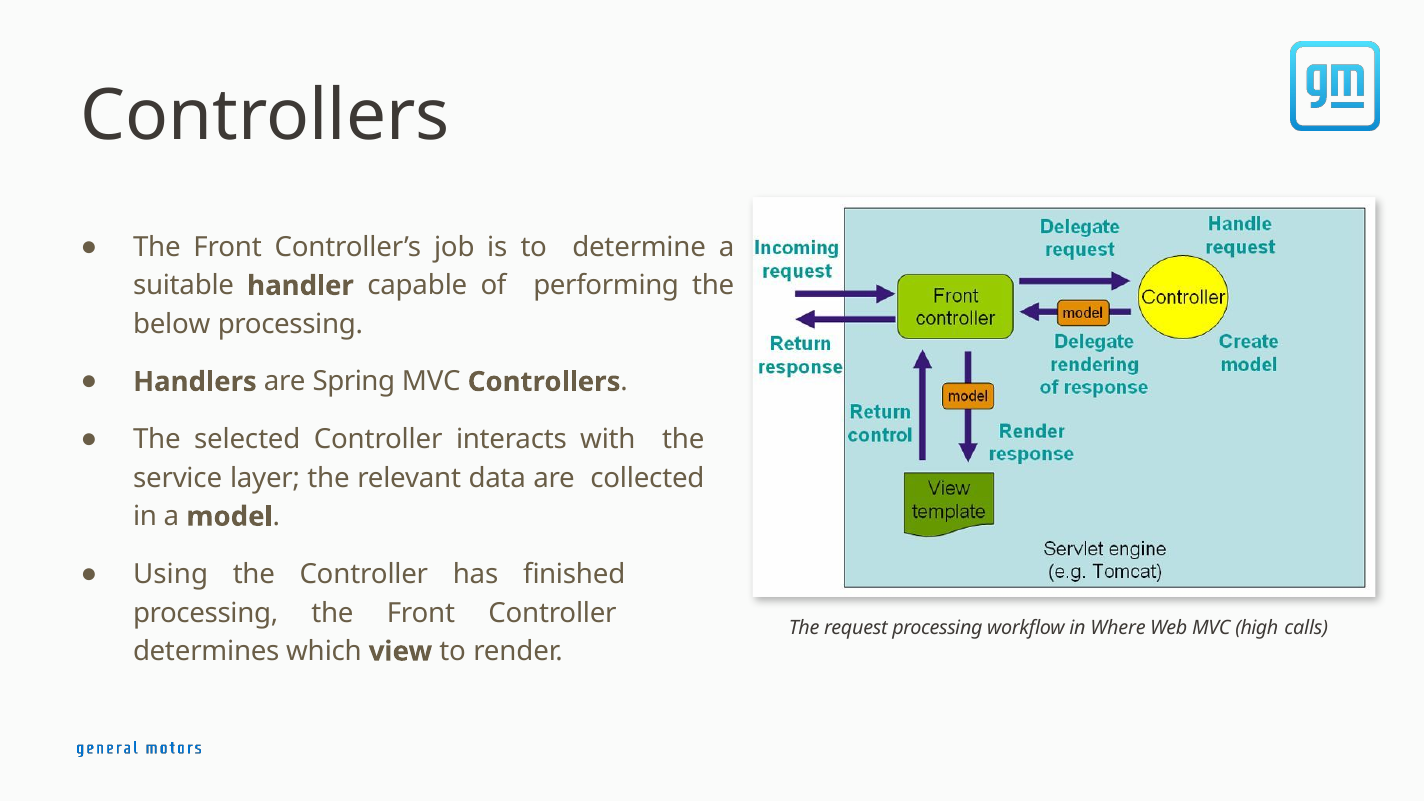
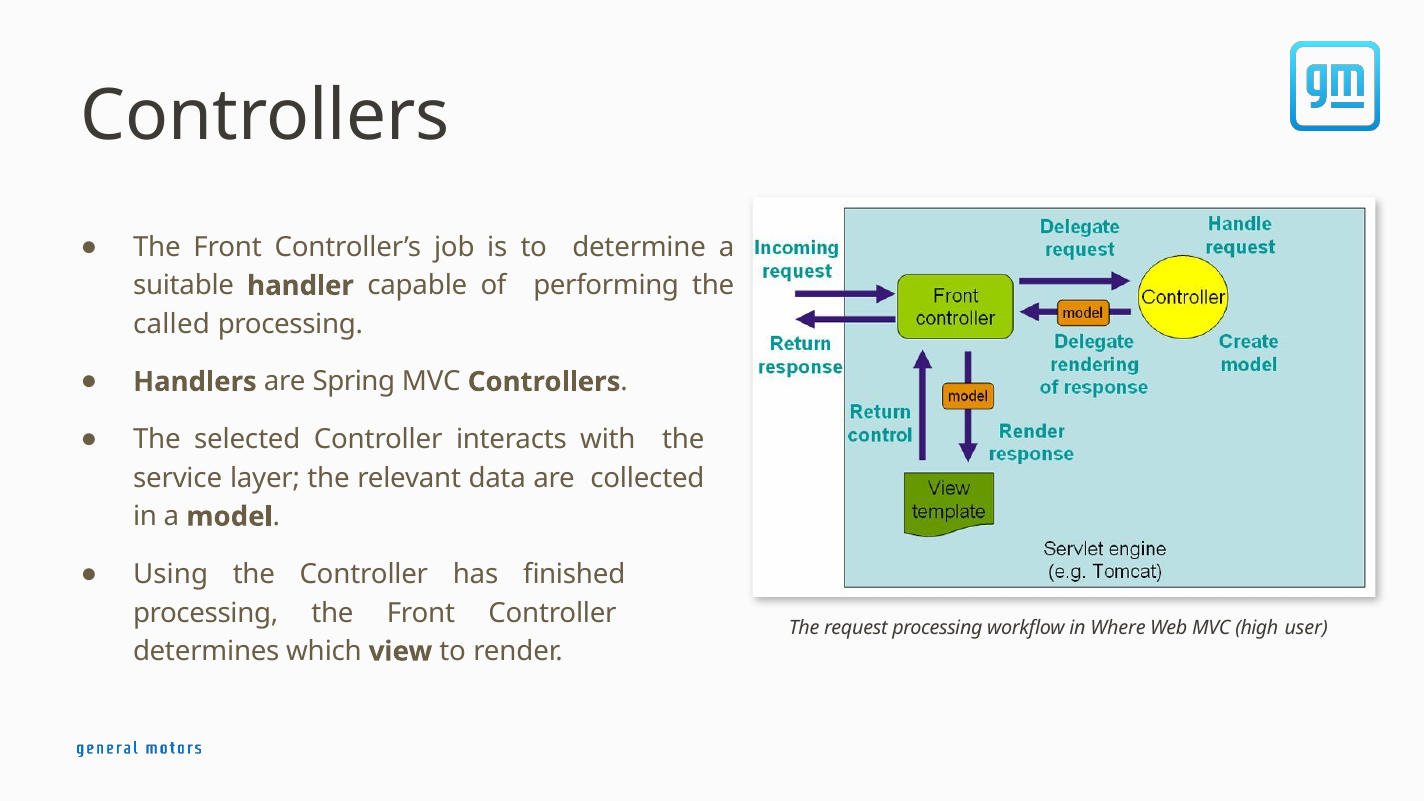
below: below -> called (172, 324)
calls: calls -> user (1306, 628)
